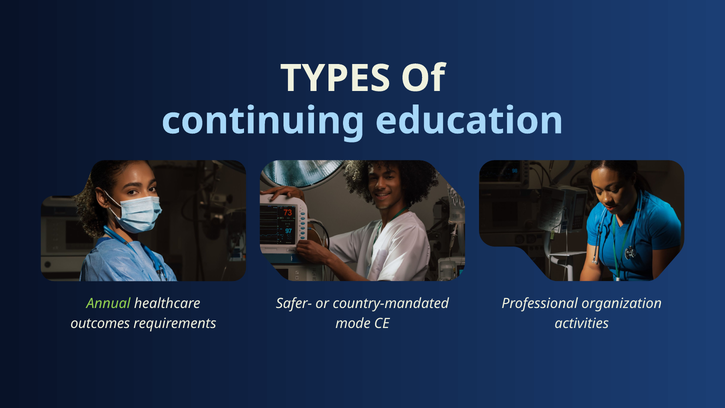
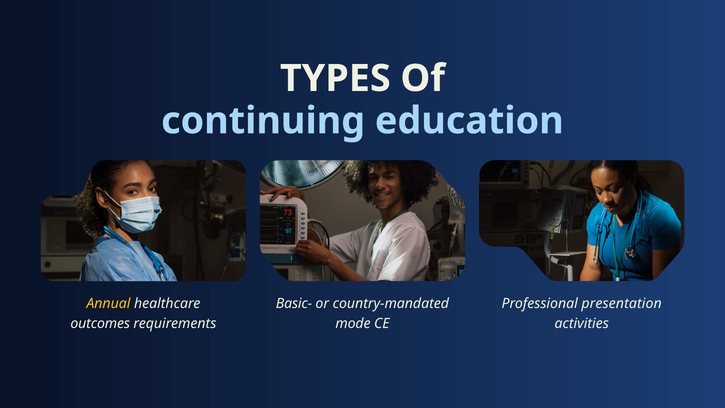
Annual colour: light green -> yellow (108, 303)
Safer-: Safer- -> Basic- (294, 303)
organization: organization -> presentation (622, 303)
